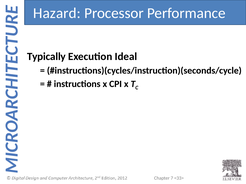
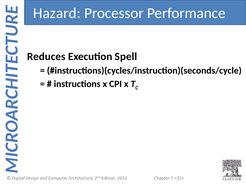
Typically: Typically -> Reduces (46, 57)
Ideal: Ideal -> Spell (126, 57)
